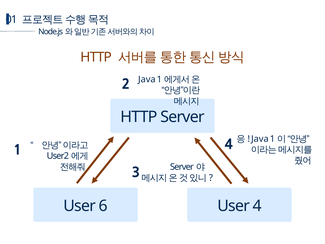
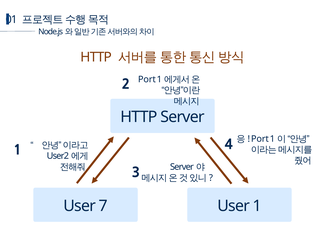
Java: Java -> Port (147, 79)
Java: Java -> Port (260, 139)
6: 6 -> 7 (103, 206)
User 4: 4 -> 1 (257, 206)
